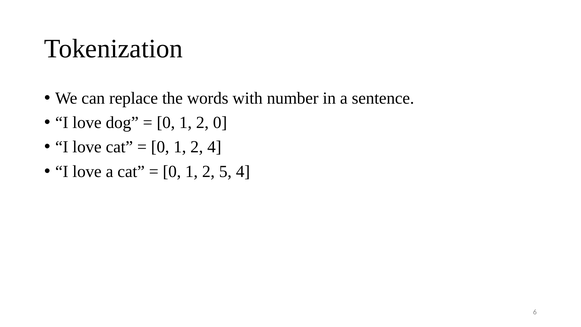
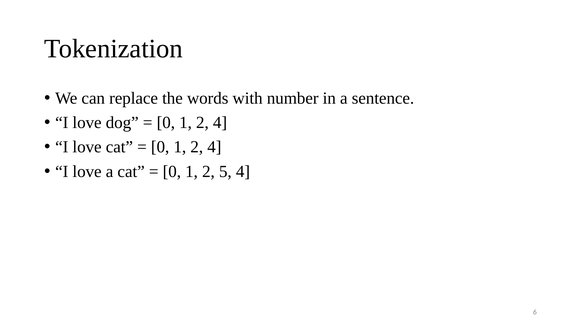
0: 0 -> 4 (220, 123)
